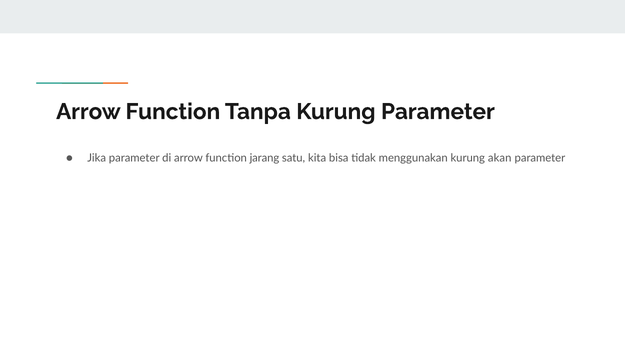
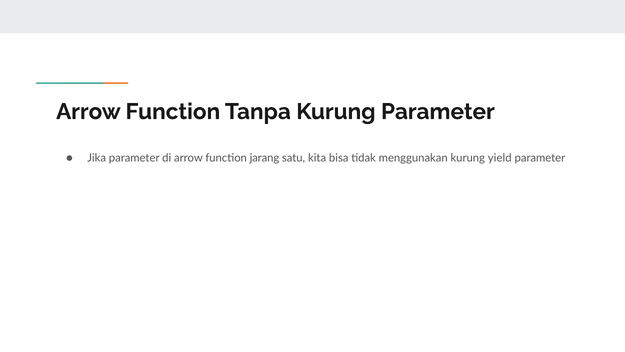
akan: akan -> yield (500, 158)
